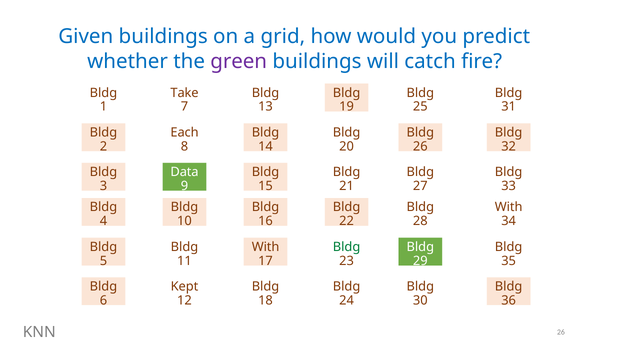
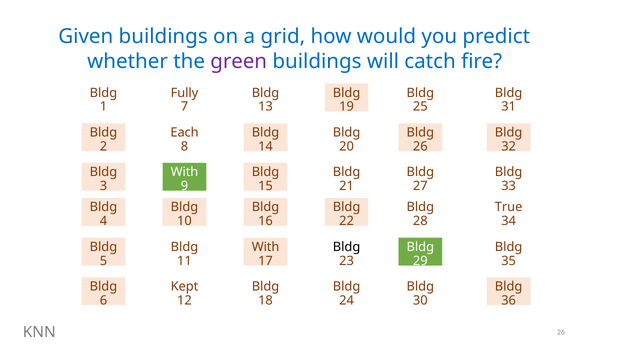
Take: Take -> Fully (185, 93)
Data: Data -> With (185, 172)
With: With -> True (509, 207)
Bldg colour: green -> black (347, 247)
